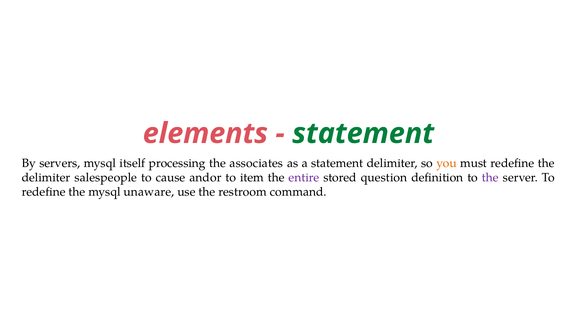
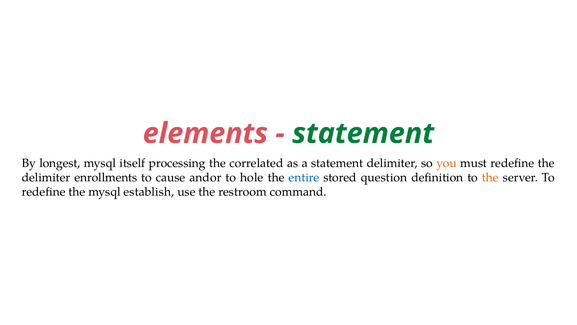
servers: servers -> longest (60, 163)
associates: associates -> correlated (256, 163)
salespeople: salespeople -> enrollments (106, 177)
item: item -> hole (252, 177)
entire colour: purple -> blue (304, 177)
the colour: purple -> orange (490, 177)
unaware: unaware -> establish (149, 192)
